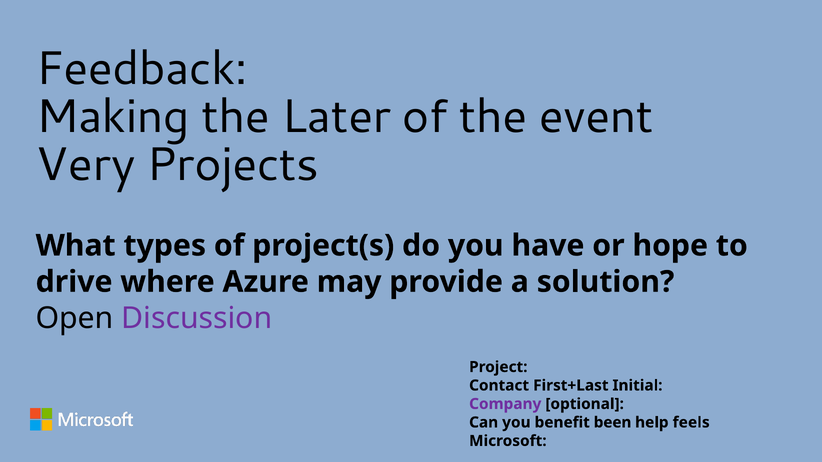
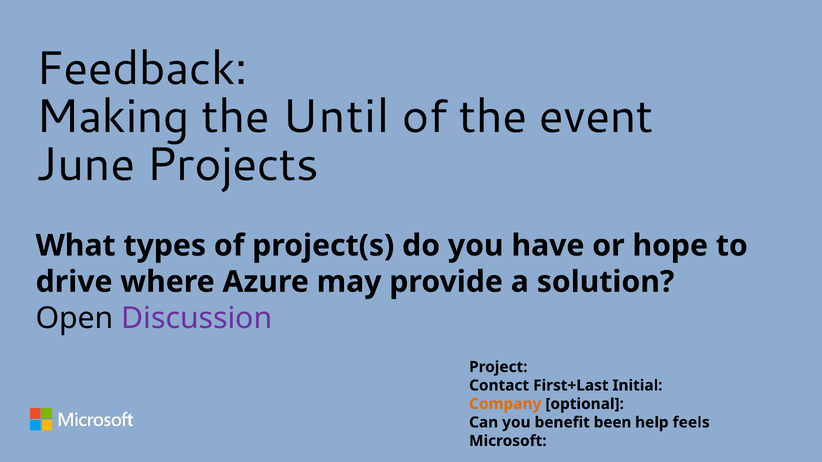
Later: Later -> Until (336, 117)
Very: Very -> June (86, 165)
Company colour: purple -> orange (505, 404)
